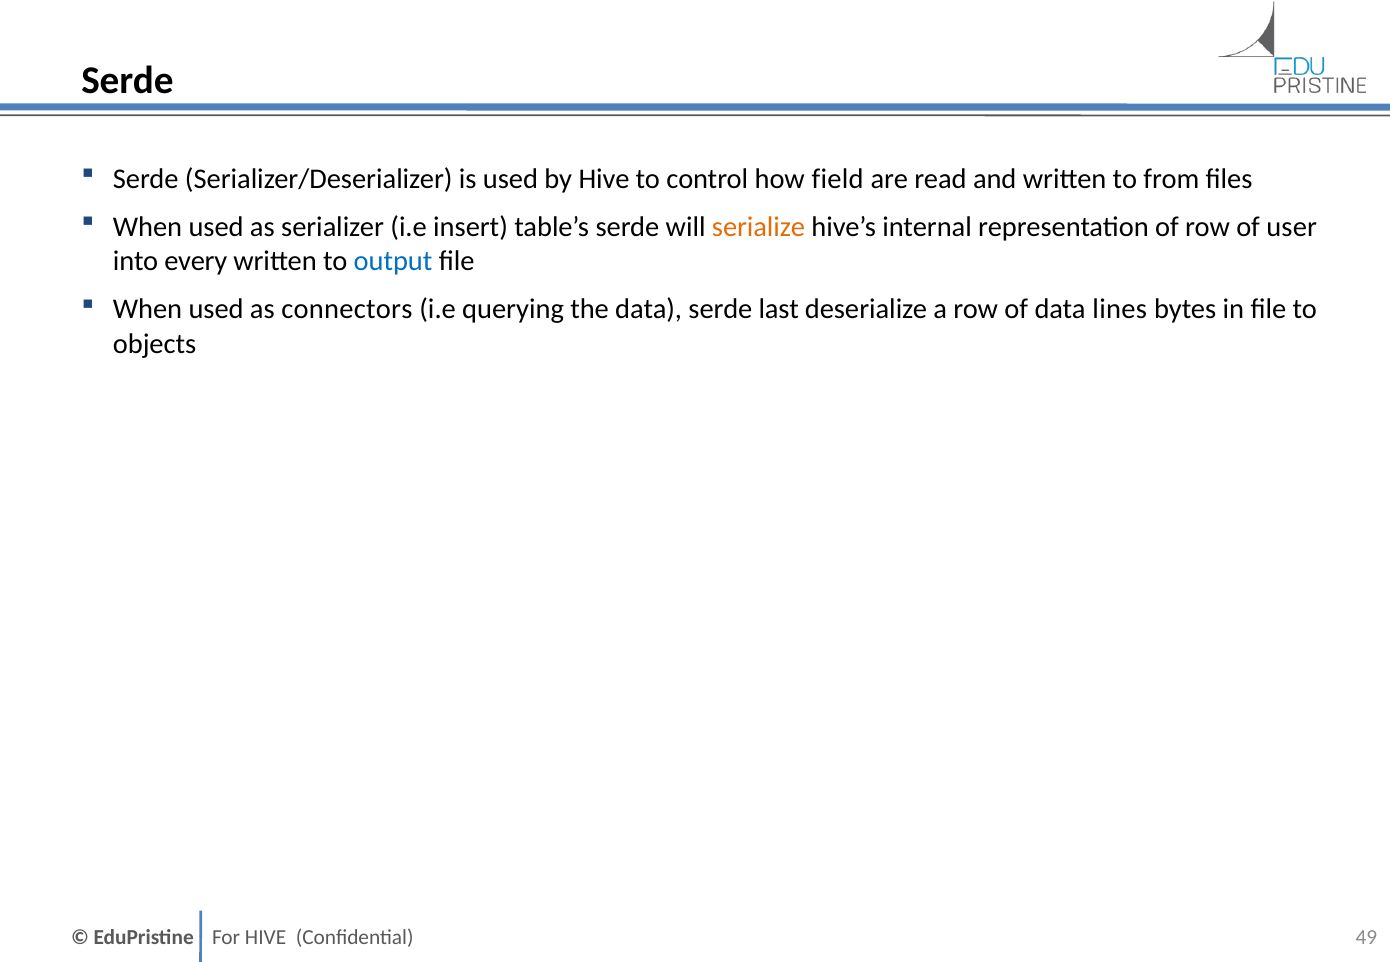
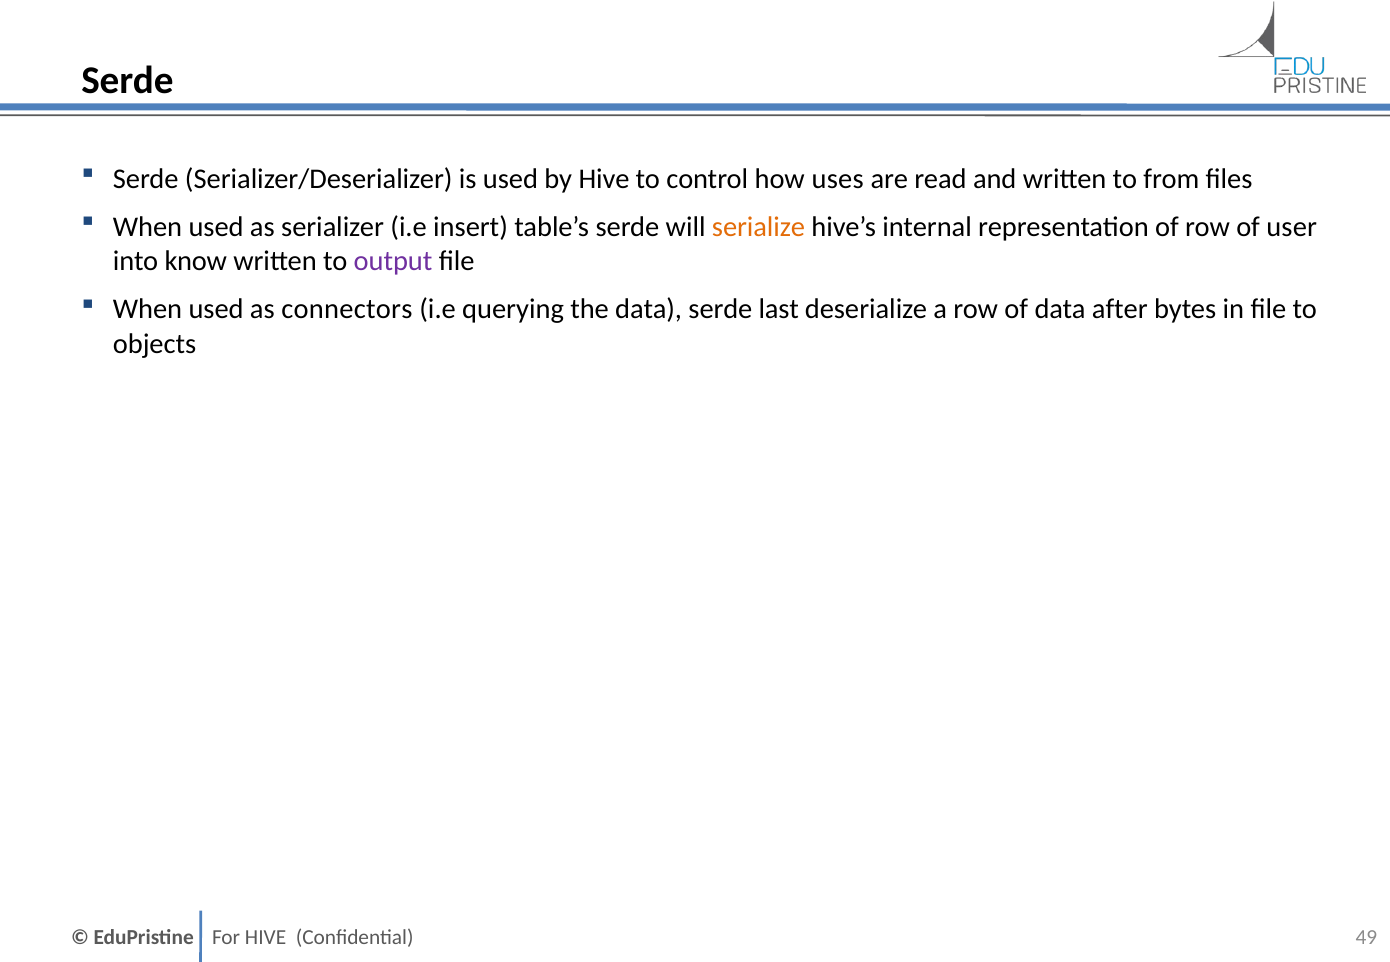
field: field -> uses (838, 179)
every: every -> know (196, 261)
output colour: blue -> purple (393, 261)
lines: lines -> after (1120, 310)
